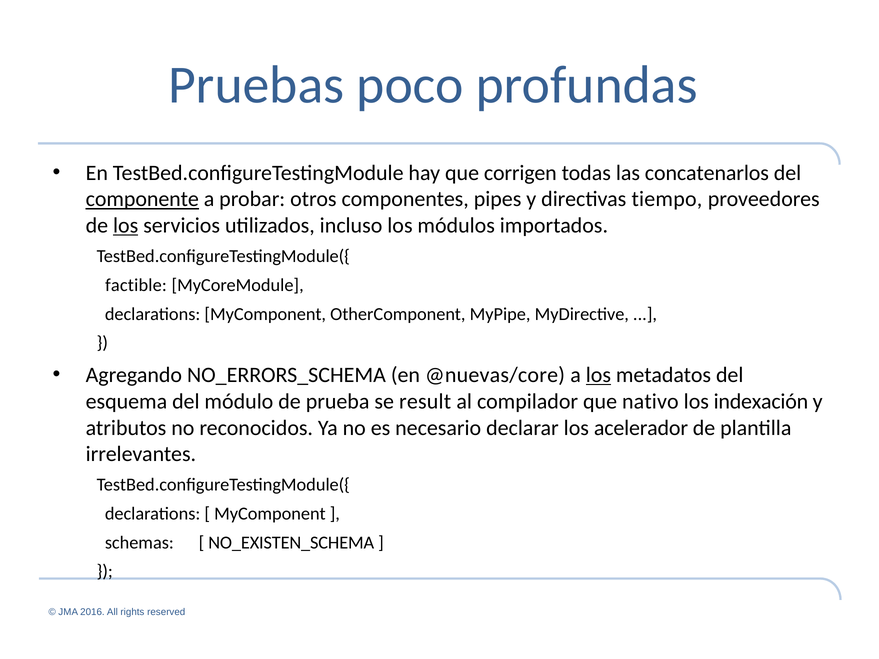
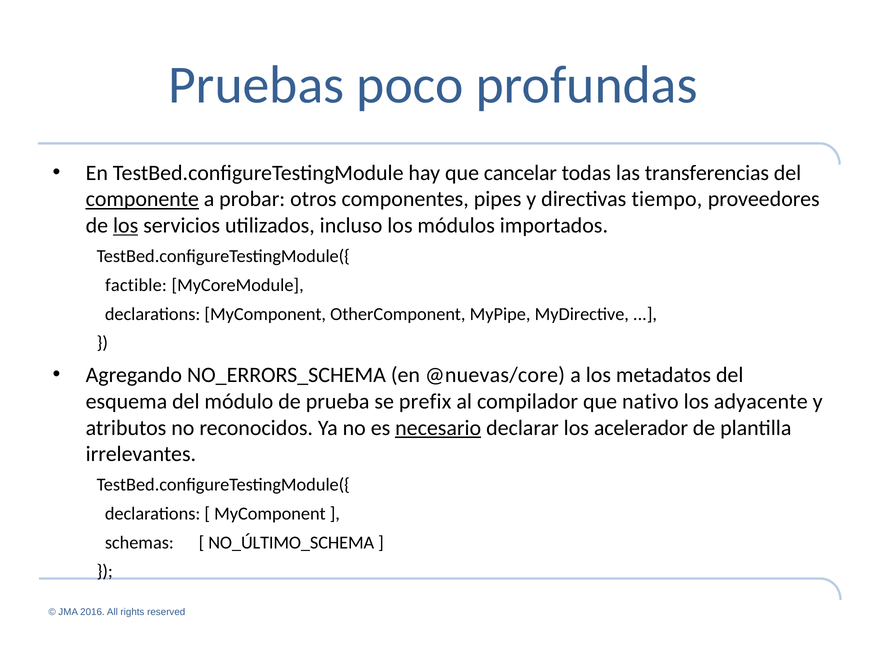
corrigen: corrigen -> cancelar (520, 173)
concatenarlos: concatenarlos -> transferencias (707, 173)
los underline: present -> none (598, 375)
result: result -> prefix (425, 402)
indexación: indexación -> adyacente (761, 402)
necesario underline: none -> present (438, 428)
NO_EXISTEN_SCHEMA: NO_EXISTEN_SCHEMA -> NO_ÚLTIMO_SCHEMA (291, 543)
